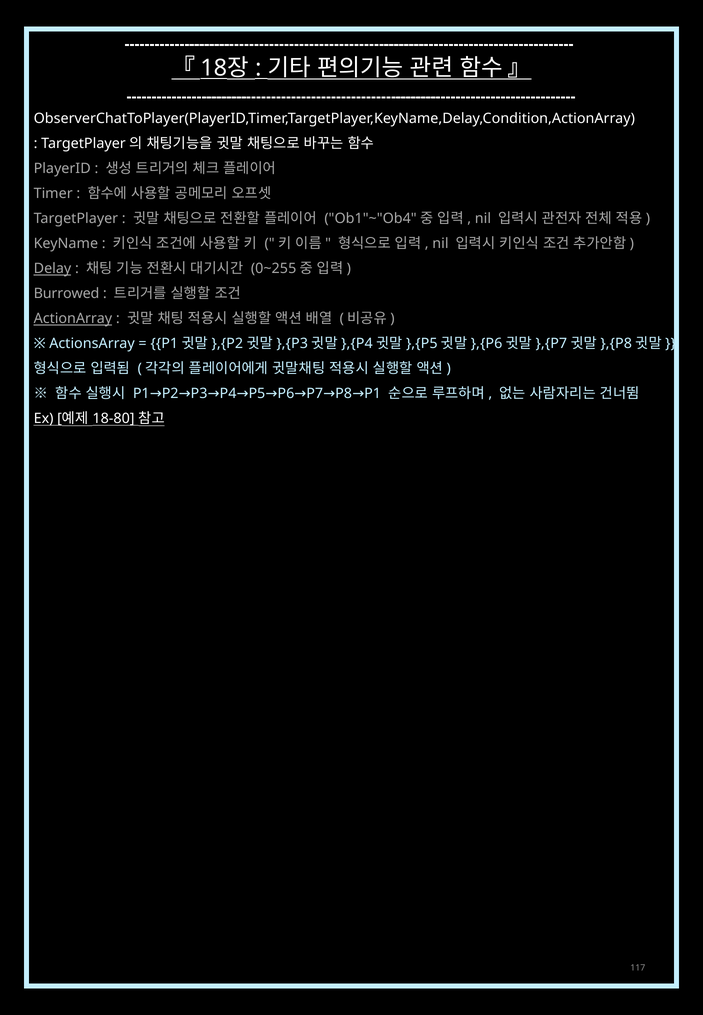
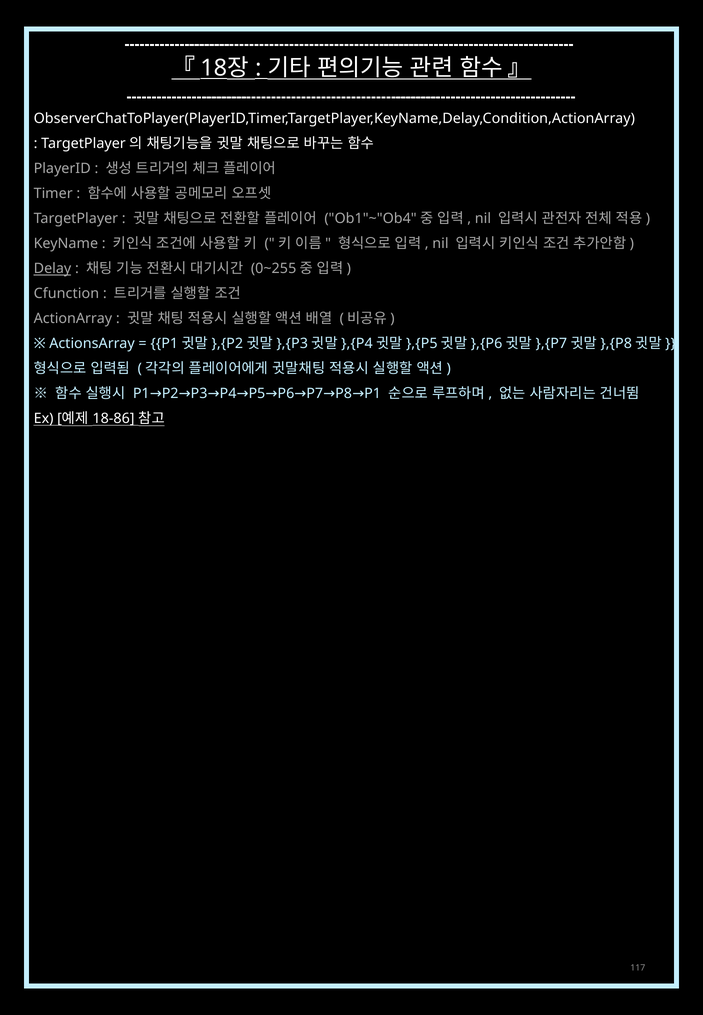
Burrowed: Burrowed -> Cfunction (66, 294)
ActionArray underline: present -> none (73, 319)
18-80: 18-80 -> 18-86 (114, 419)
